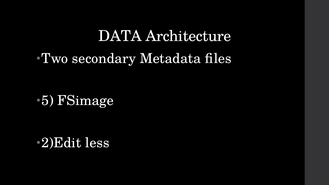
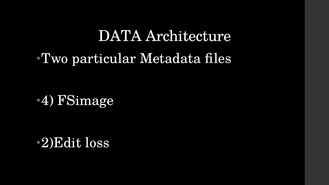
secondary: secondary -> particular (104, 59)
5: 5 -> 4 (48, 101)
less: less -> loss (97, 143)
